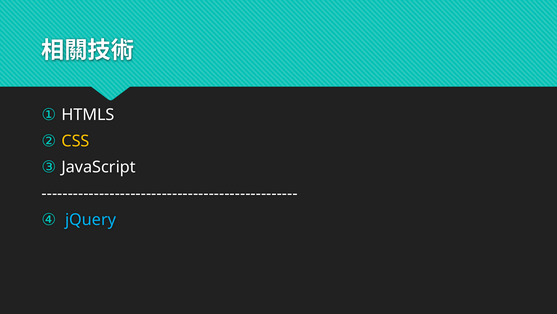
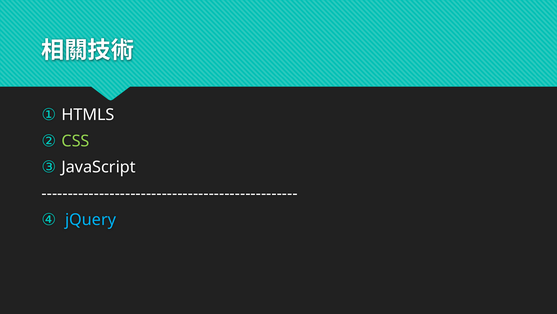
CSS colour: yellow -> light green (75, 141)
